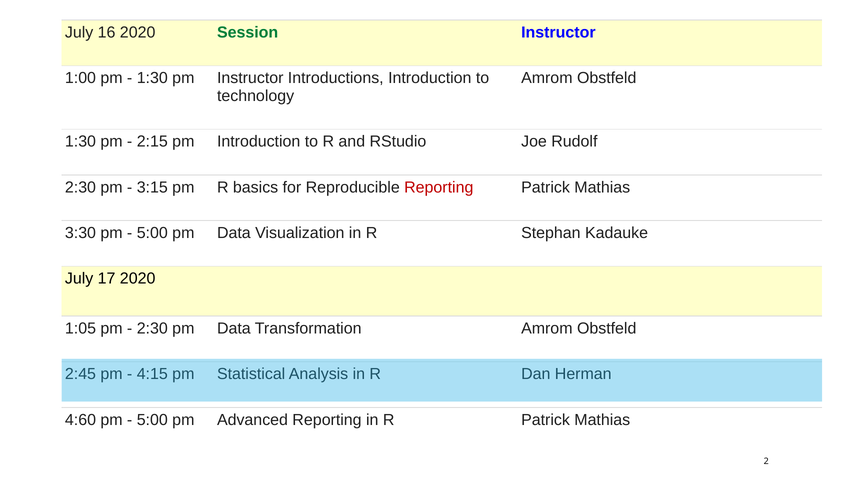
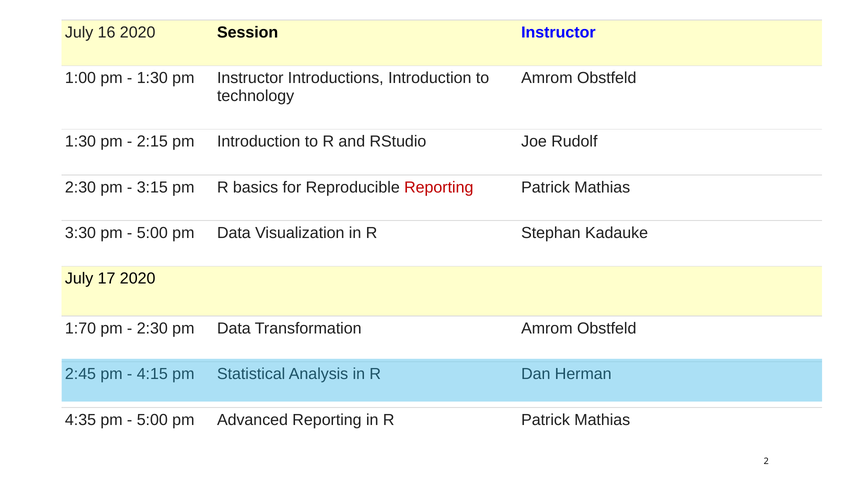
Session colour: green -> black (248, 33)
1:05: 1:05 -> 1:70 (80, 329)
4:60: 4:60 -> 4:35 (80, 420)
